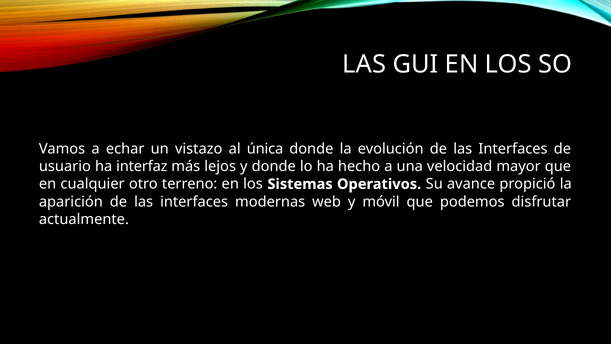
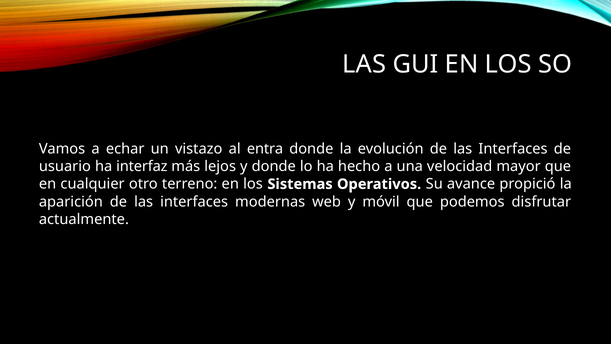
única: única -> entra (265, 149)
